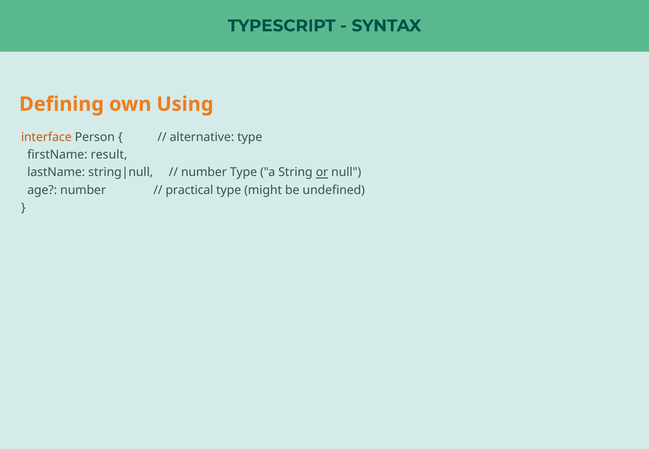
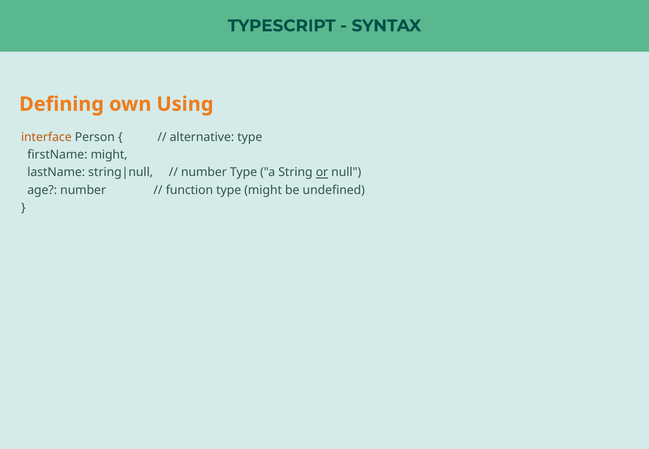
firstName result: result -> might (109, 155)
practical: practical -> function (189, 190)
